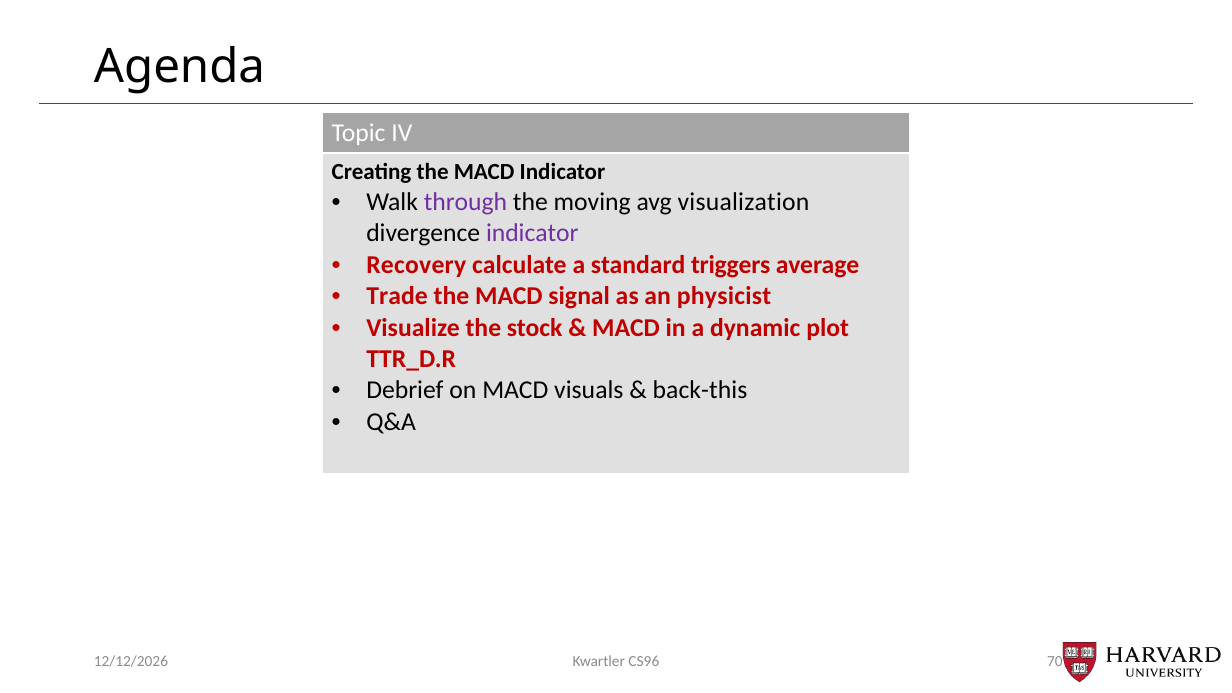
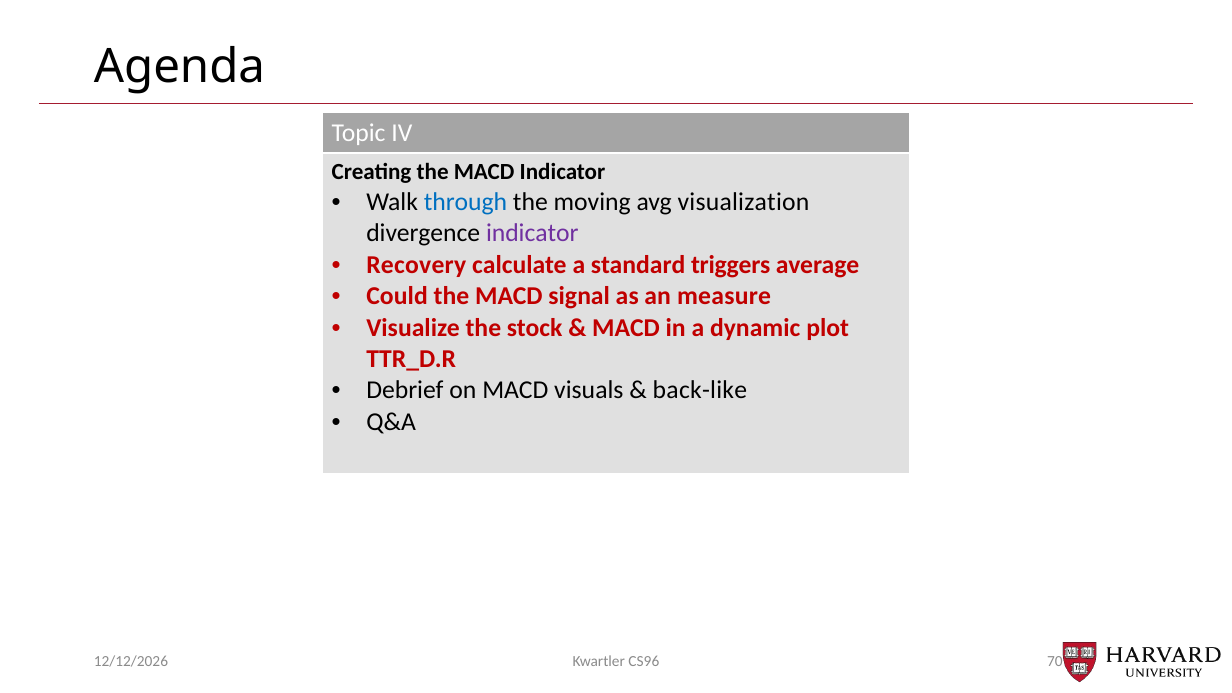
through colour: purple -> blue (466, 202)
Trade: Trade -> Could (397, 296)
physicist: physicist -> measure (724, 296)
back-this: back-this -> back-like (700, 390)
